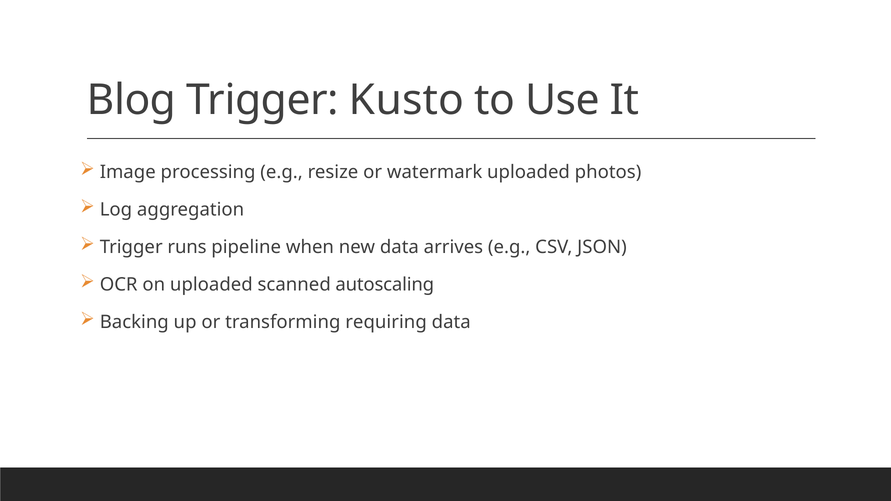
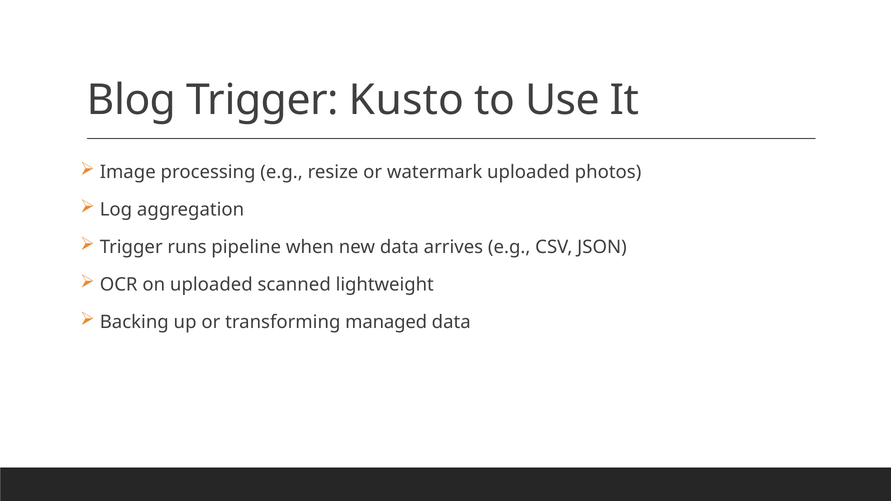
autoscaling: autoscaling -> lightweight (385, 285)
requiring: requiring -> managed (386, 322)
